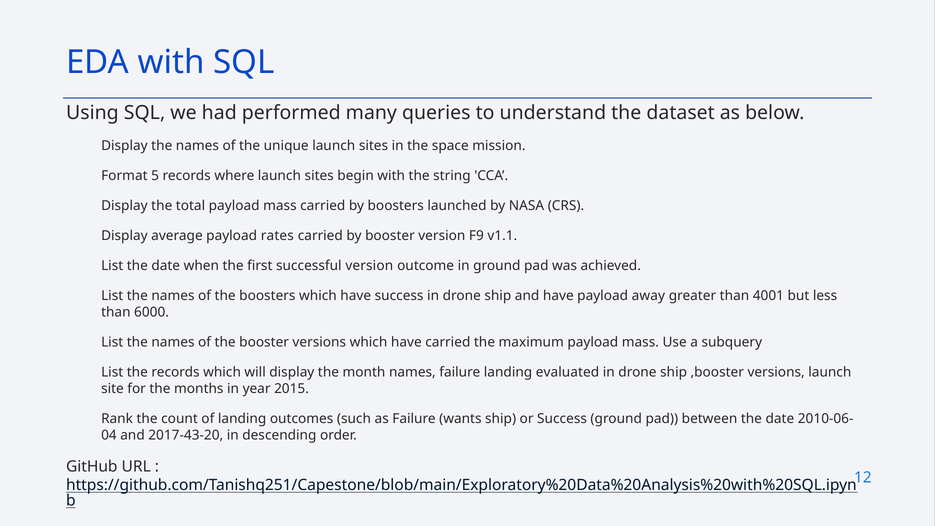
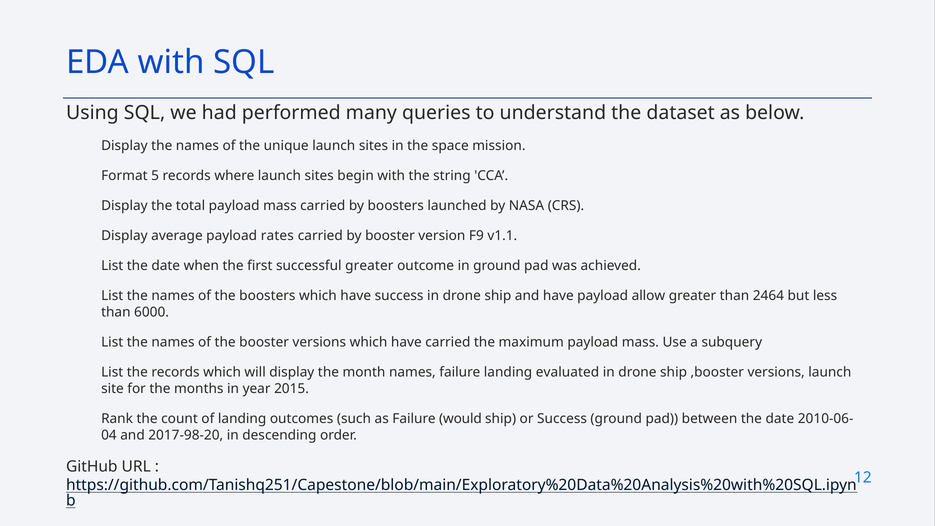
successful version: version -> greater (369, 266)
away: away -> allow (648, 296)
4001: 4001 -> 2464 (768, 296)
wants: wants -> would (460, 419)
2017-43-20: 2017-43-20 -> 2017-98-20 (186, 435)
